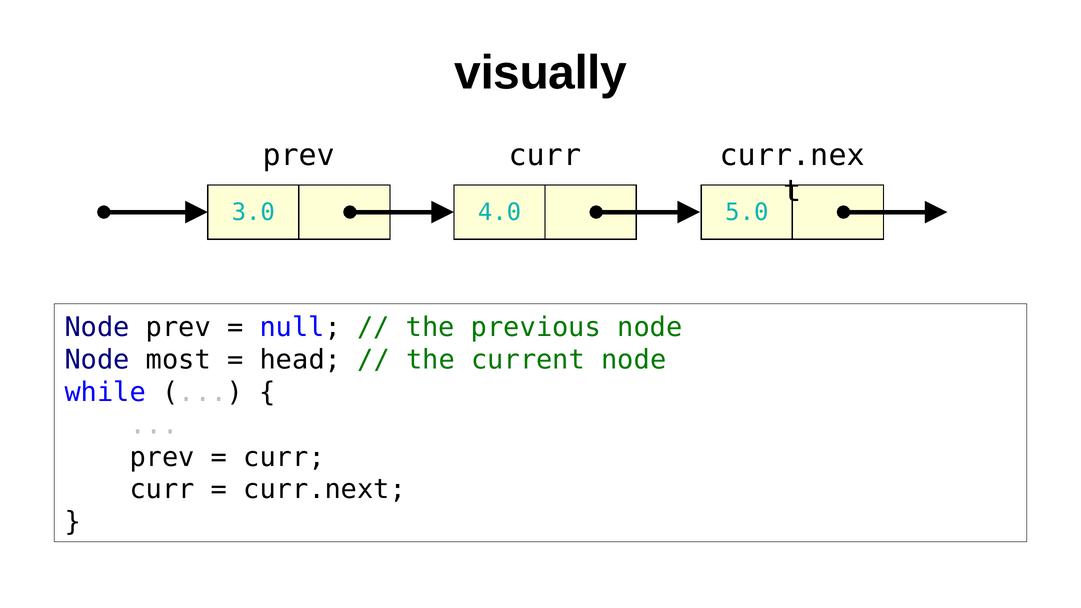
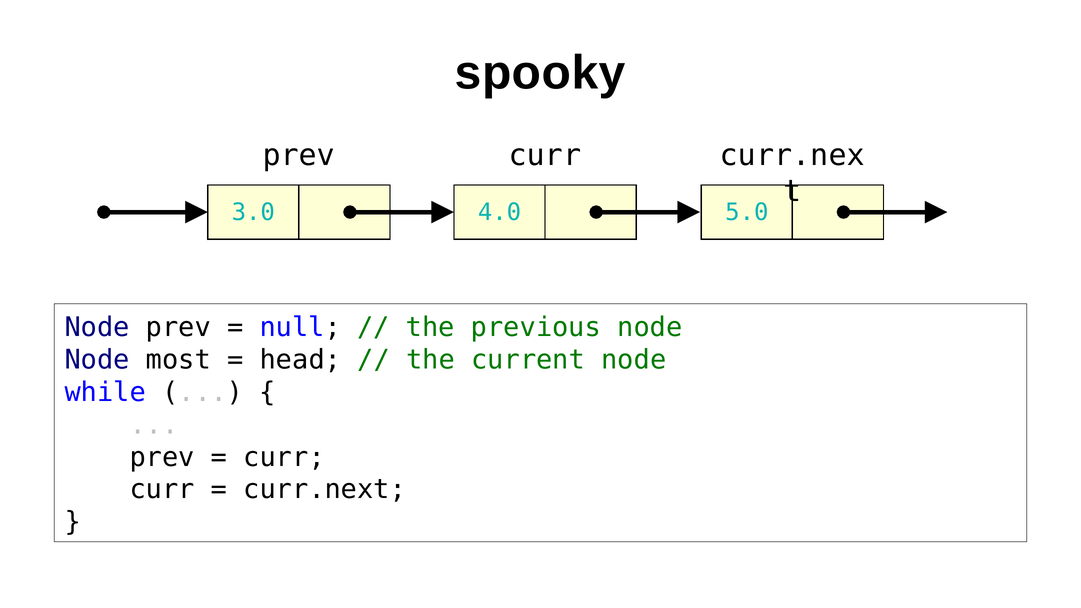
visually: visually -> spooky (540, 73)
